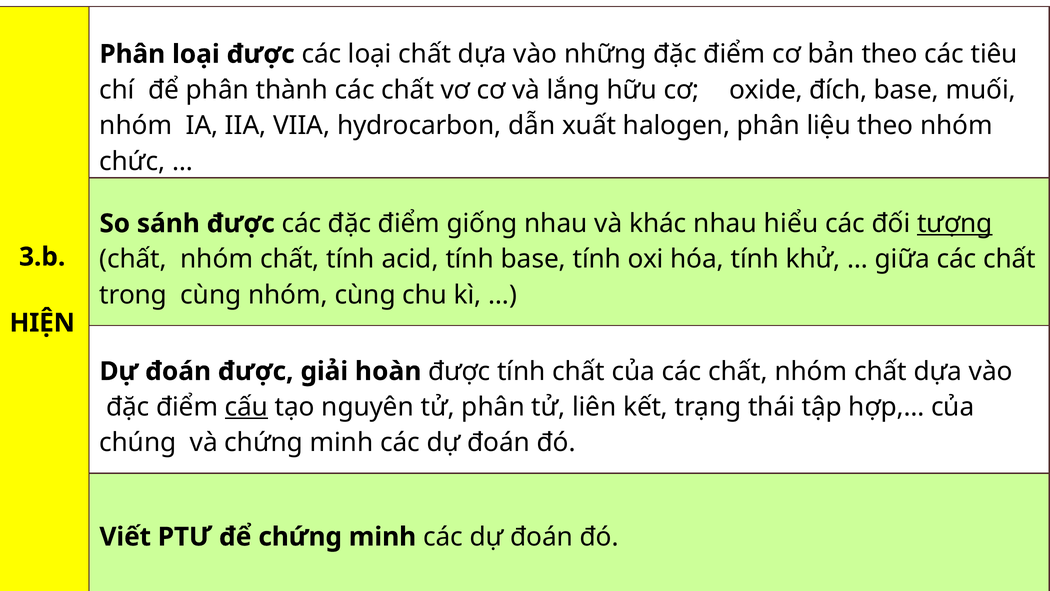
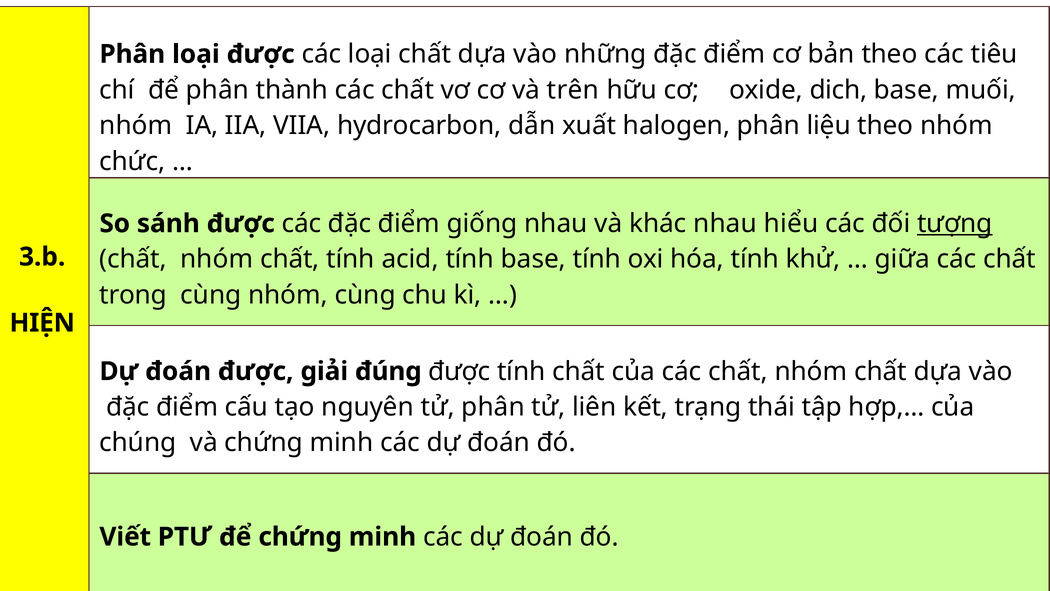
lắng: lắng -> trên (573, 90)
đích: đích -> dich (838, 90)
hoàn: hoàn -> đúng (388, 371)
cấu underline: present -> none (246, 407)
